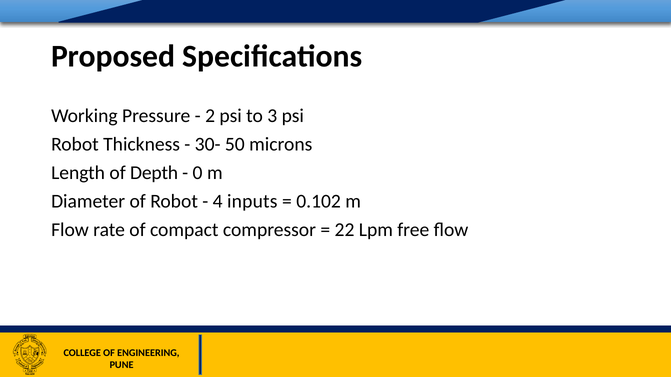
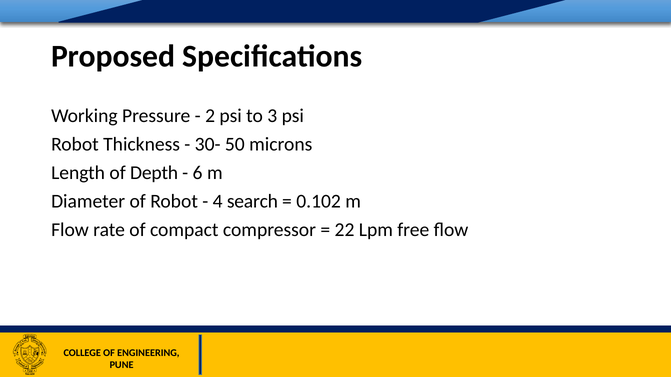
0: 0 -> 6 (198, 173)
inputs: inputs -> search (252, 202)
